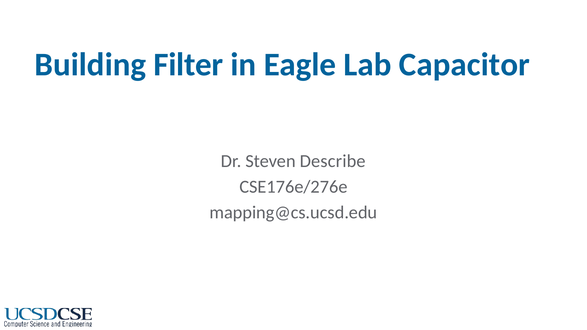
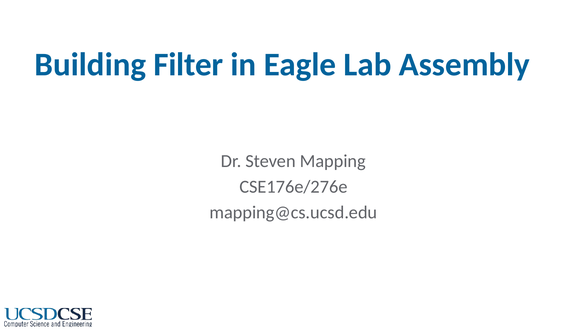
Capacitor: Capacitor -> Assembly (464, 65)
Describe: Describe -> Mapping (333, 161)
